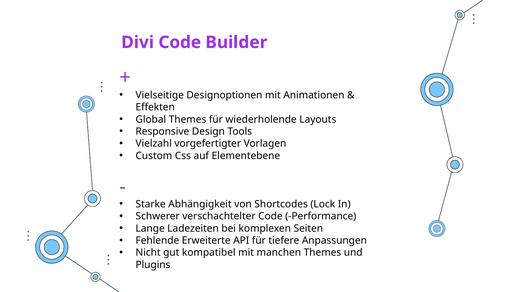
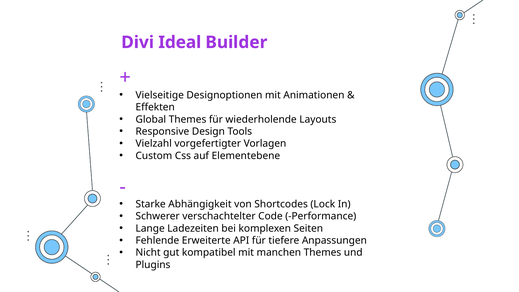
Divi Code: Code -> Ideal (180, 42)
